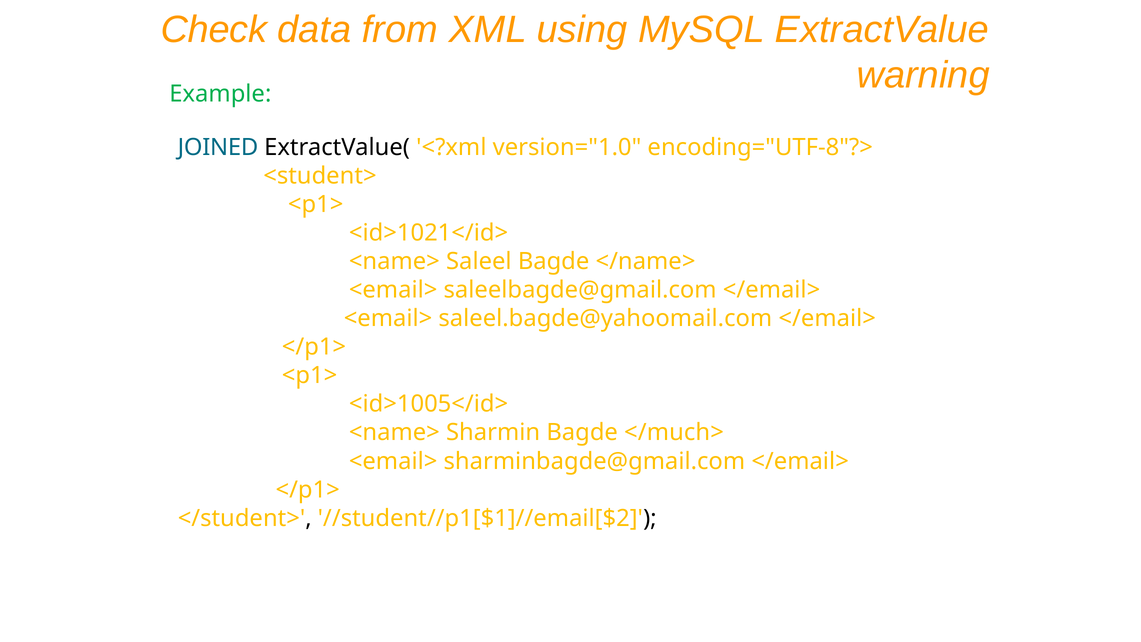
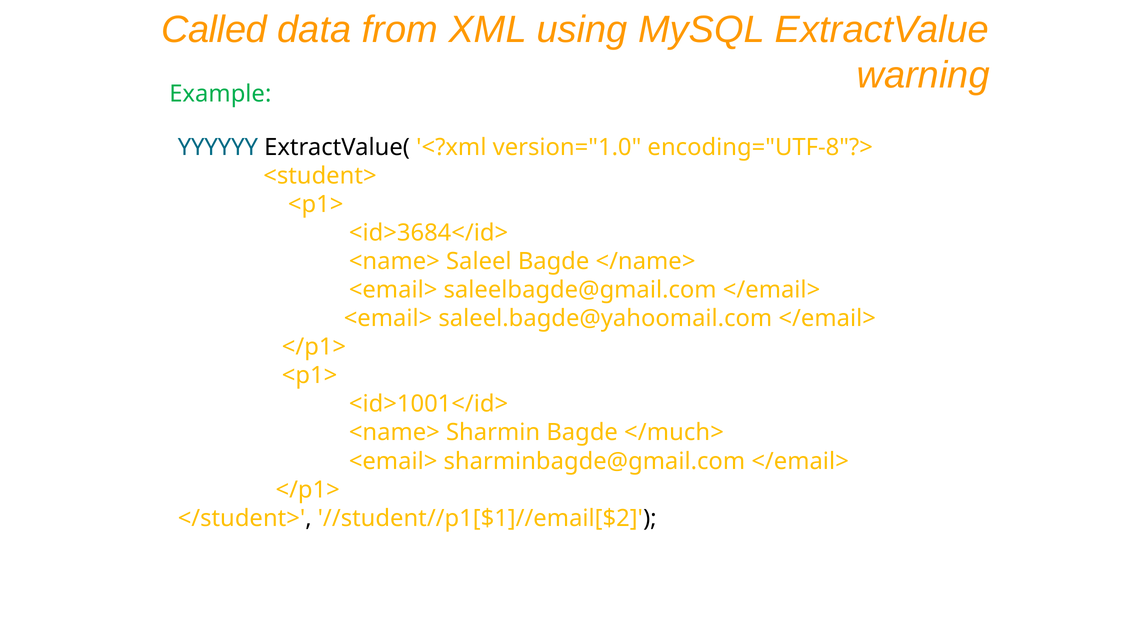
Check: Check -> Called (214, 30)
JOINED: JOINED -> YYYYYY (218, 147)
<id>1021</id>: <id>1021</id> -> <id>3684</id> (429, 233)
<id>1005</id>: <id>1005</id> -> <id>1001</id> (429, 404)
